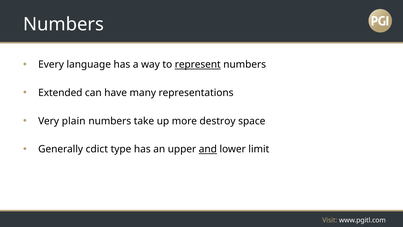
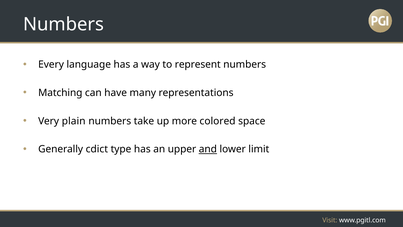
represent underline: present -> none (198, 64)
Extended: Extended -> Matching (60, 93)
destroy: destroy -> colored (218, 121)
